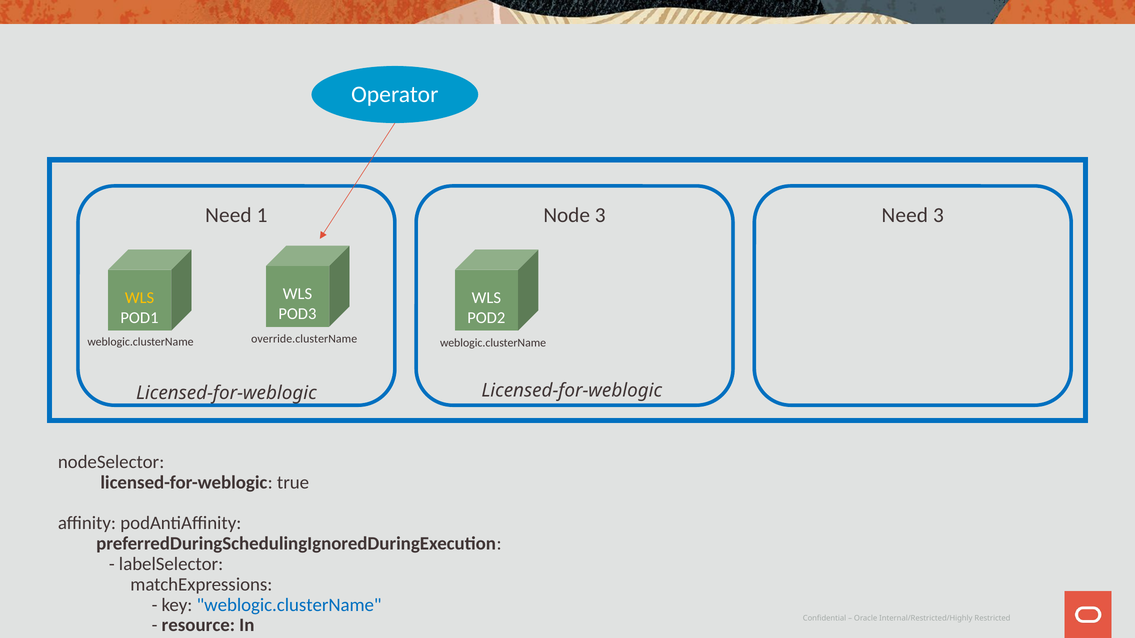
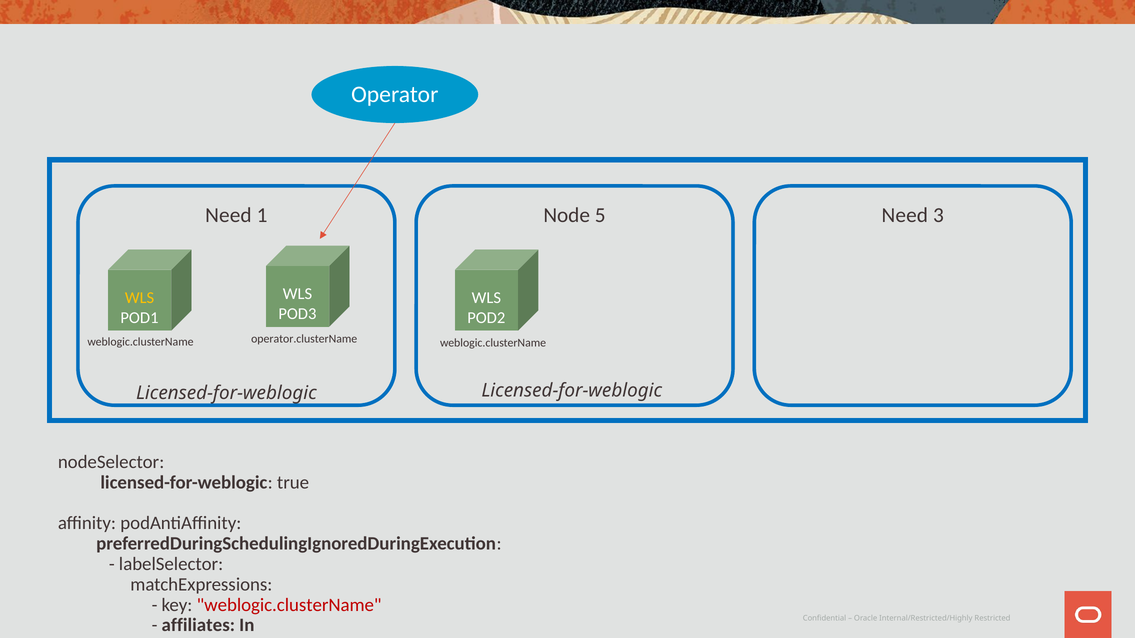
Node 3: 3 -> 5 (600, 215)
override.clusterName: override.clusterName -> operator.clusterName (304, 339)
weblogic.clusterName colour: blue -> red (289, 605)
resource: resource -> affiliates (198, 626)
